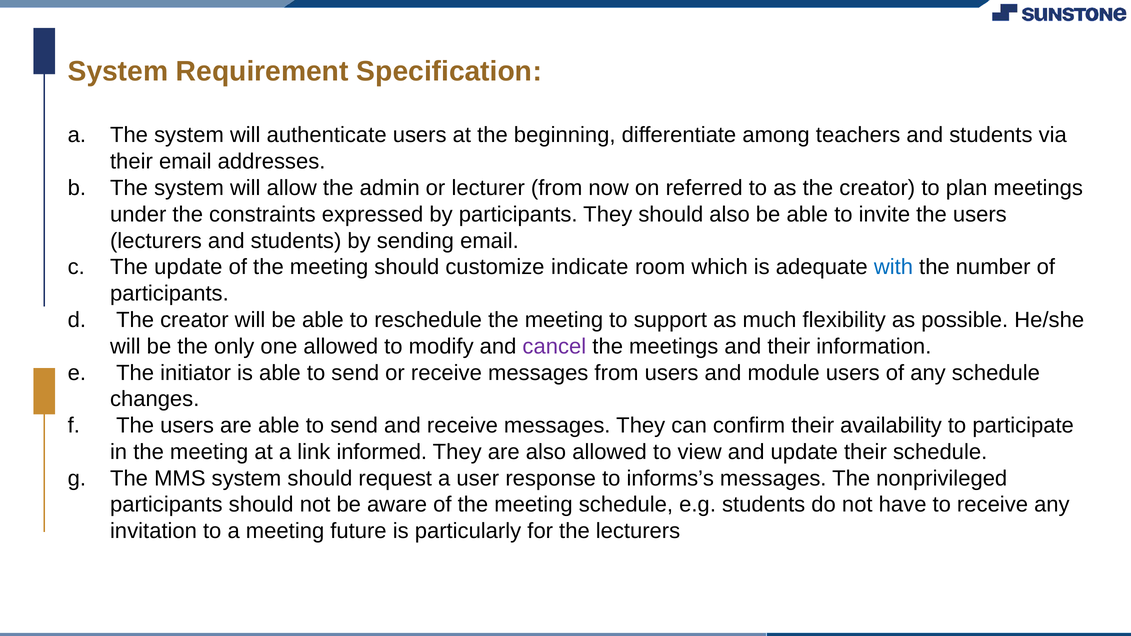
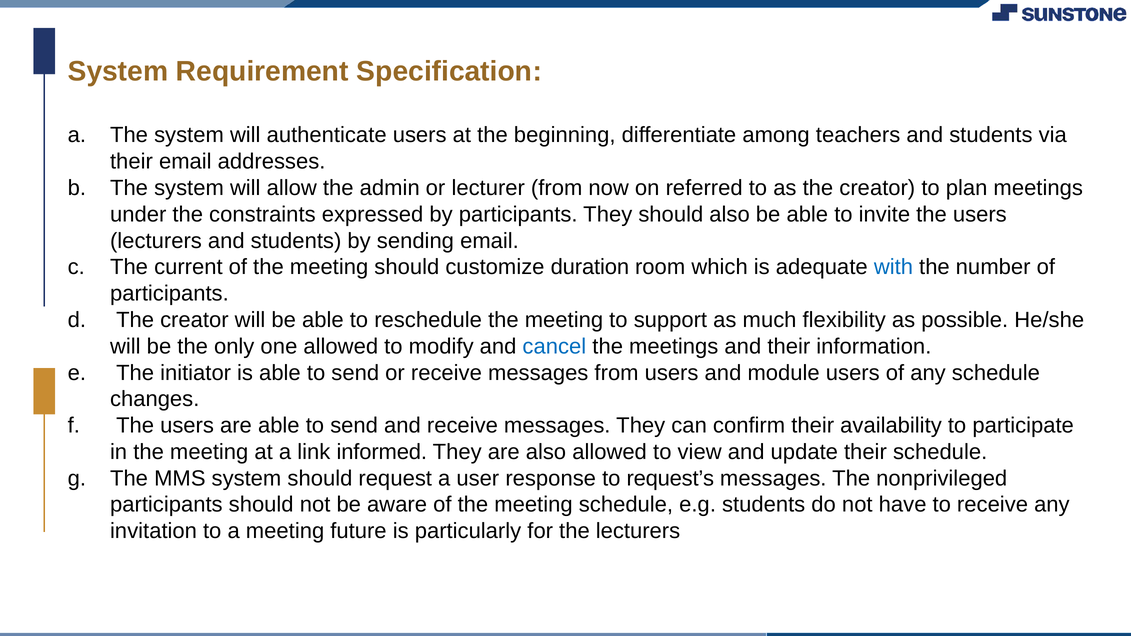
The update: update -> current (188, 267)
indicate: indicate -> duration (590, 267)
cancel colour: purple -> blue (554, 346)
informs’s: informs’s -> request’s (670, 478)
